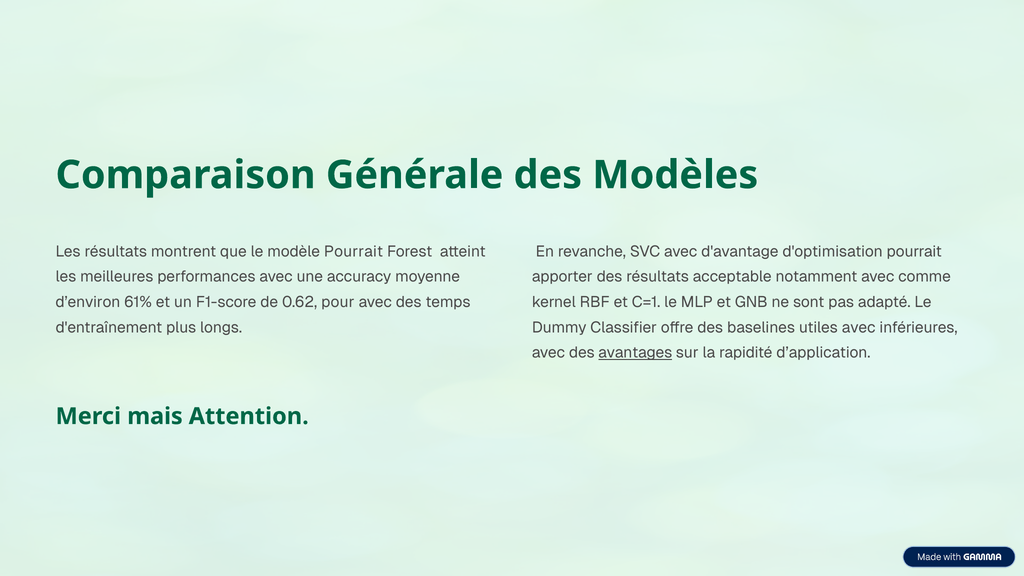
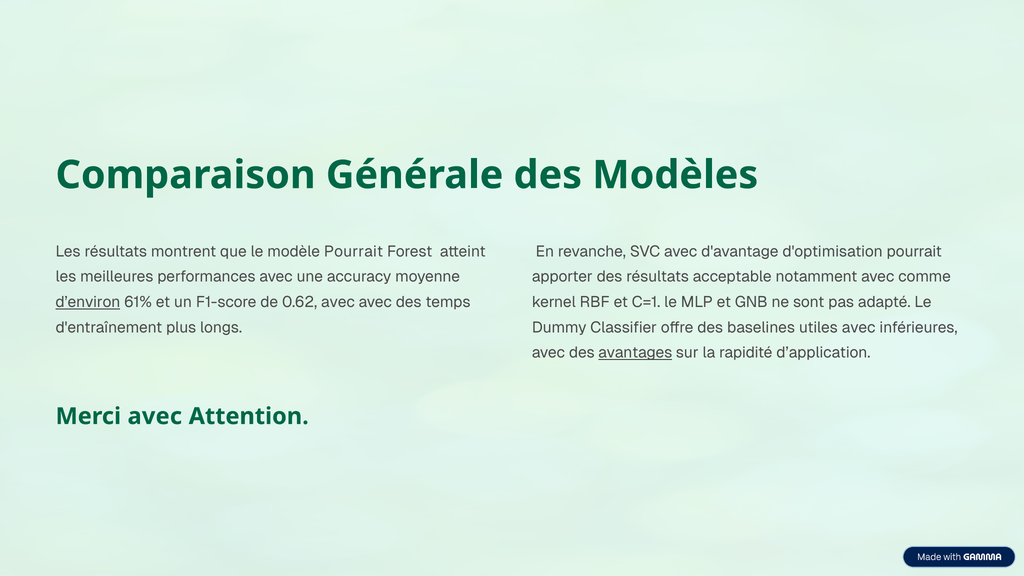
d’environ underline: none -> present (88, 302)
0.62 pour: pour -> avec (338, 302)
Merci mais: mais -> avec (155, 416)
